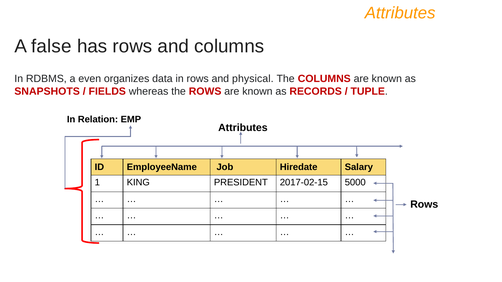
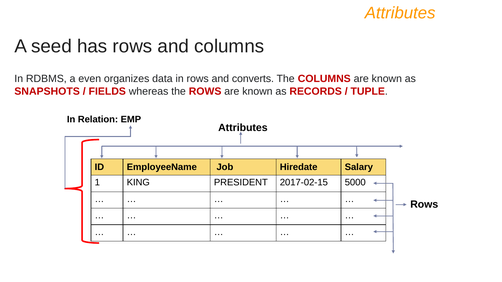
false: false -> seed (51, 46)
physical: physical -> converts (253, 79)
